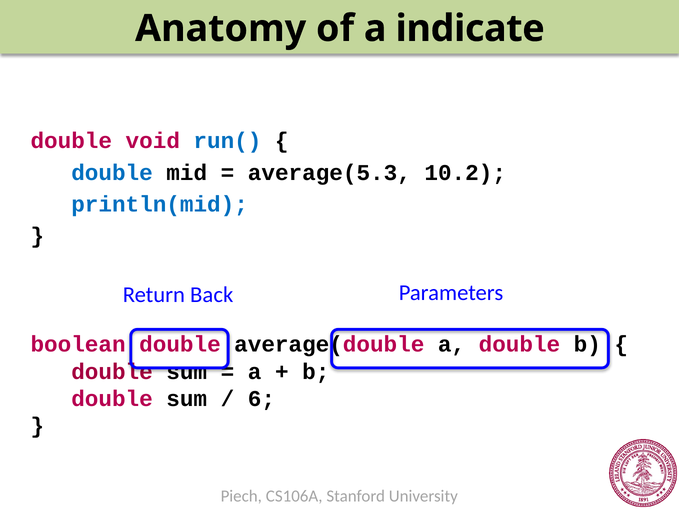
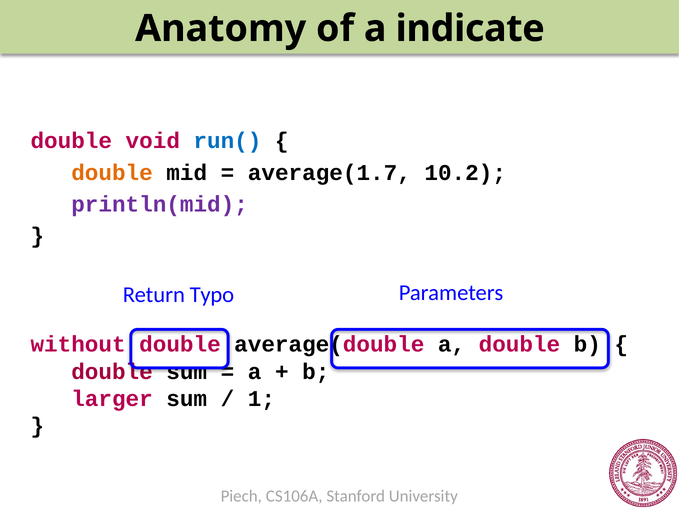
double colour: blue -> orange (112, 173)
average(5.3: average(5.3 -> average(1.7 (329, 173)
println(mid colour: blue -> purple (160, 204)
Back: Back -> Typo (212, 295)
boolean: boolean -> without (78, 345)
double: double -> larger (112, 399)
6: 6 -> 1 (261, 399)
